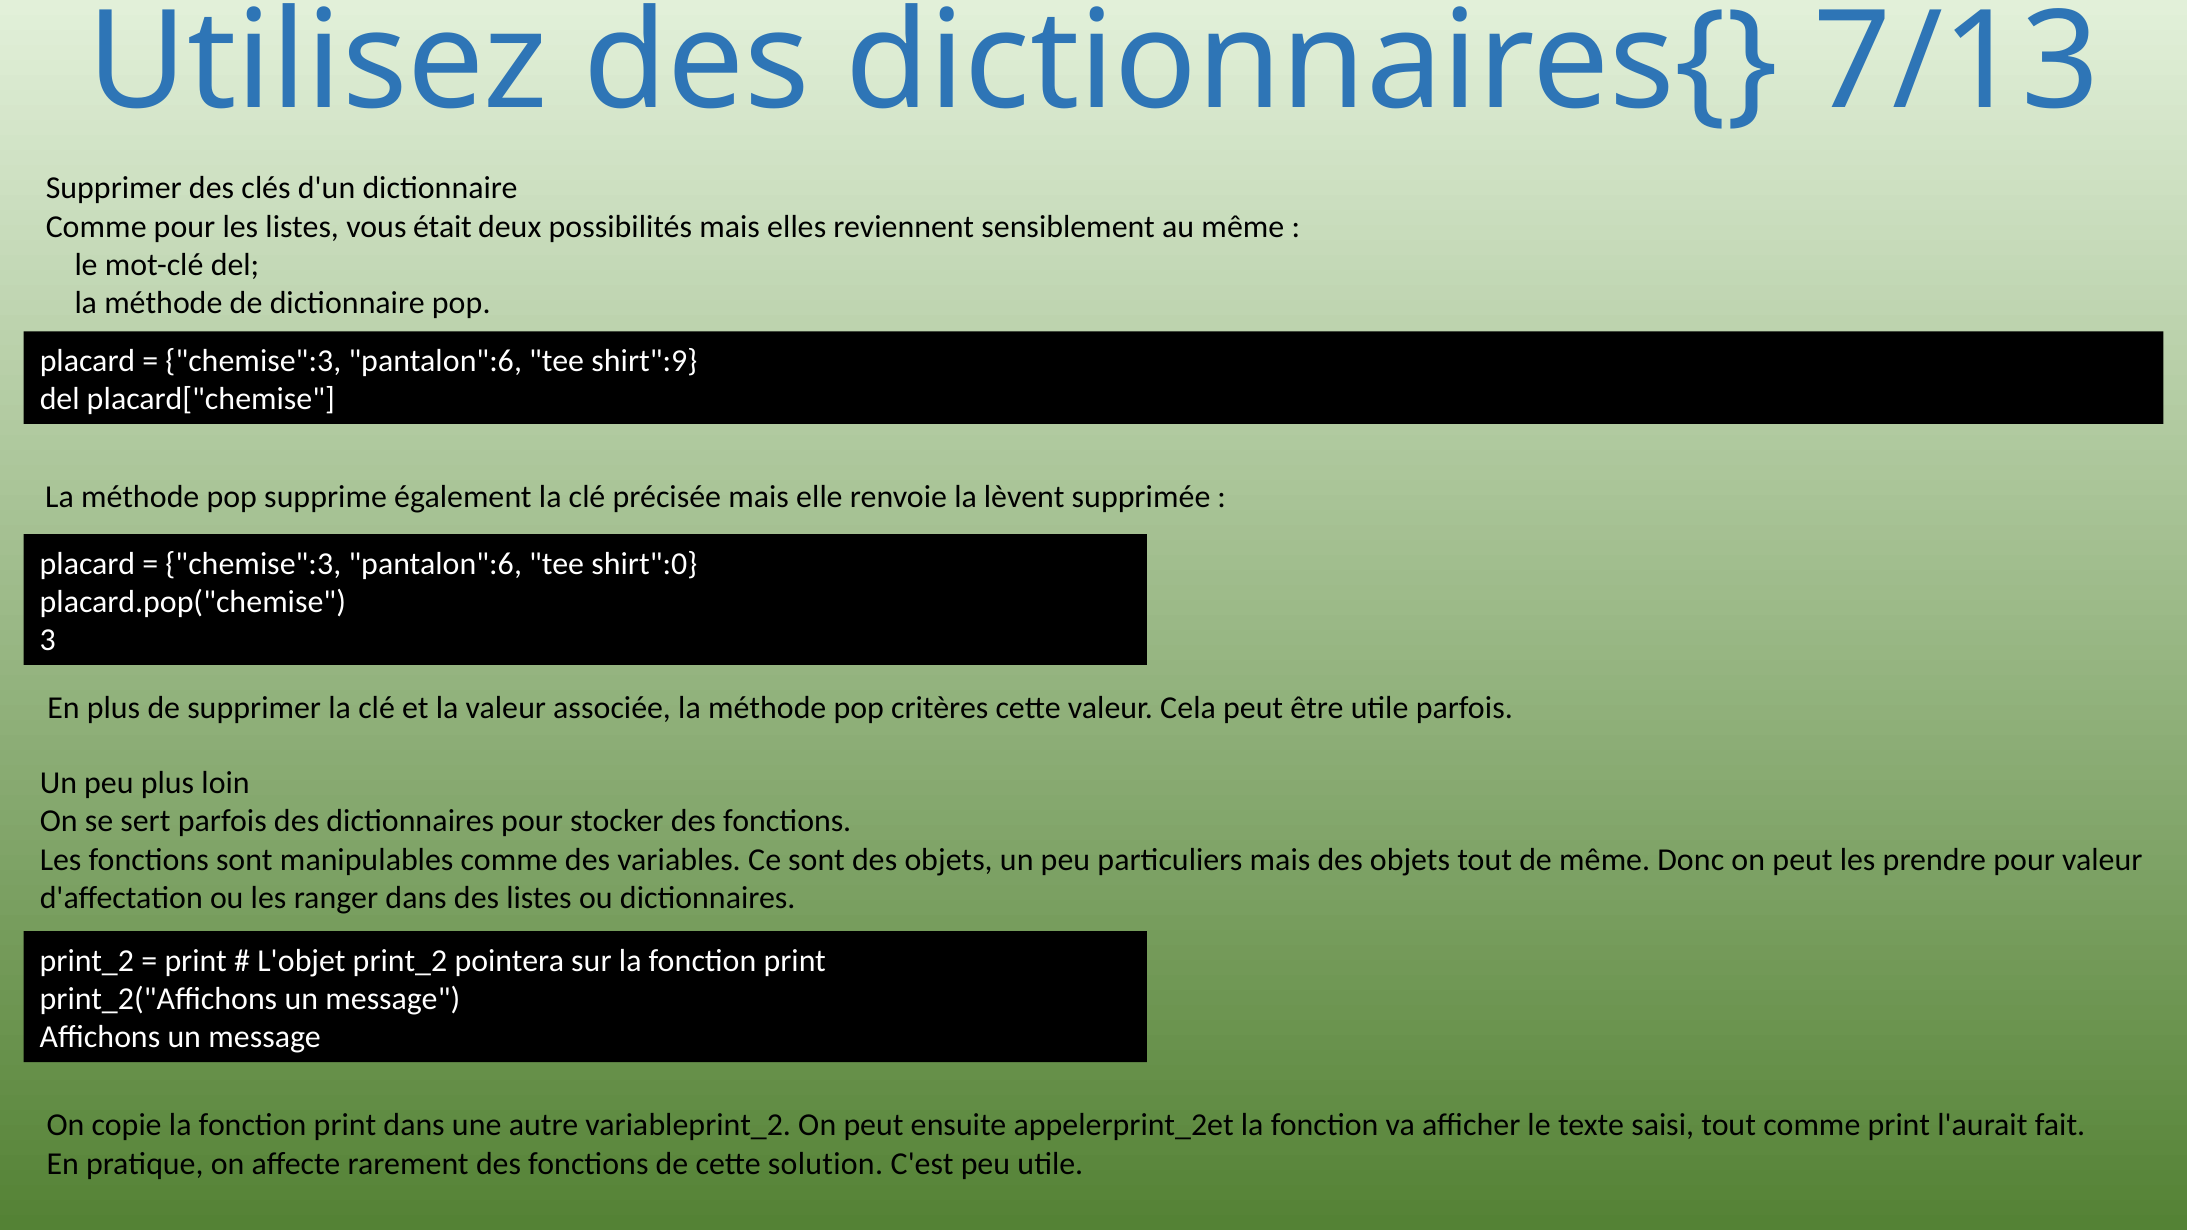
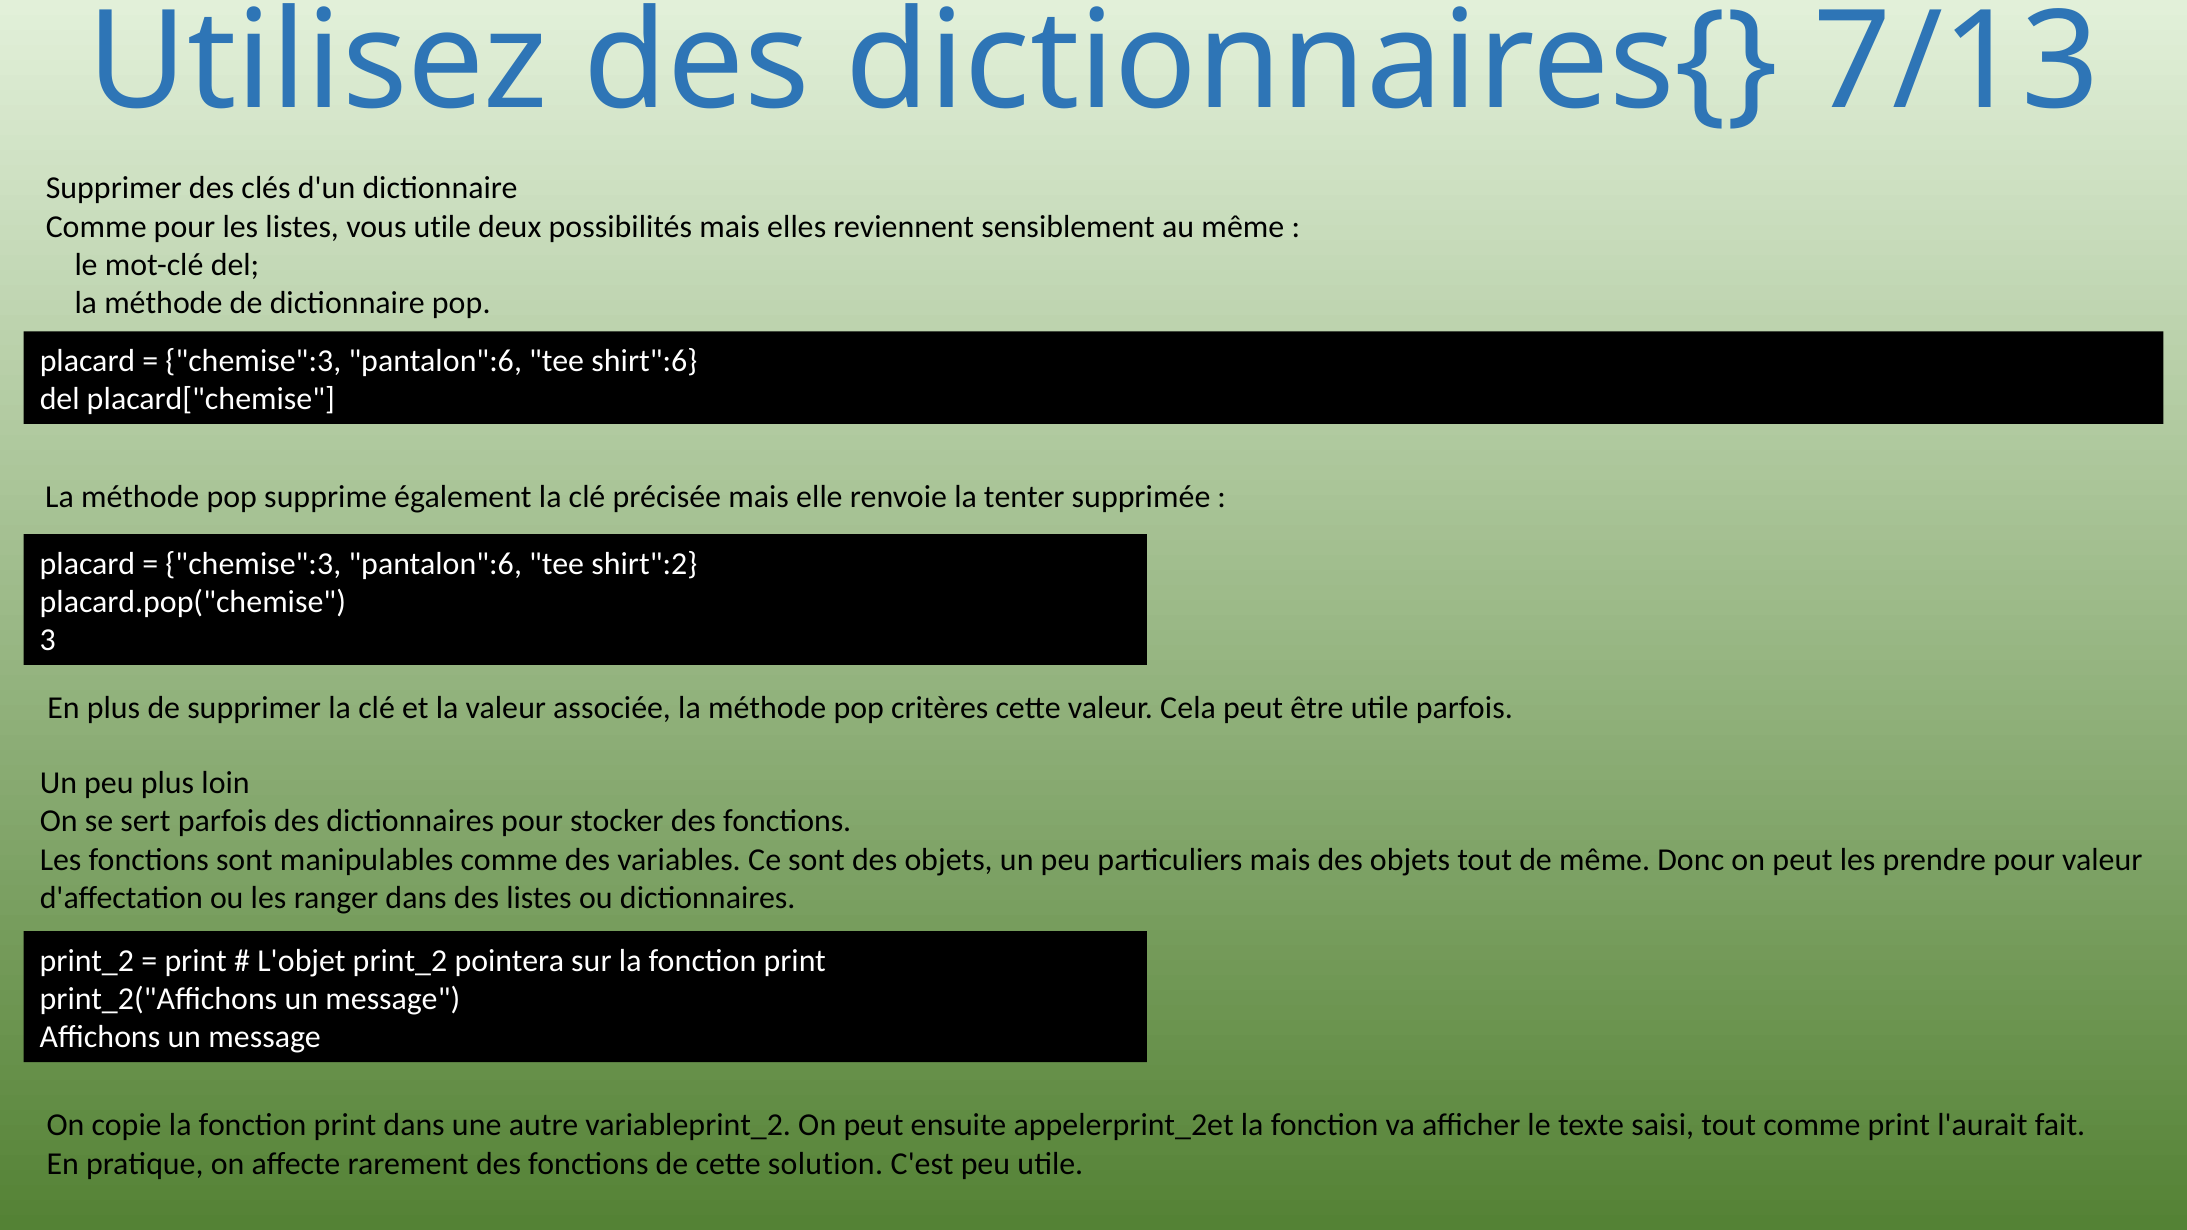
vous était: était -> utile (442, 227)
shirt":9: shirt":9 -> shirt":6 (644, 361)
lèvent: lèvent -> tenter (1024, 497)
shirt":0: shirt":0 -> shirt":2 (644, 564)
